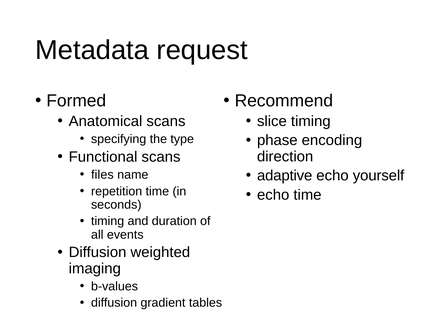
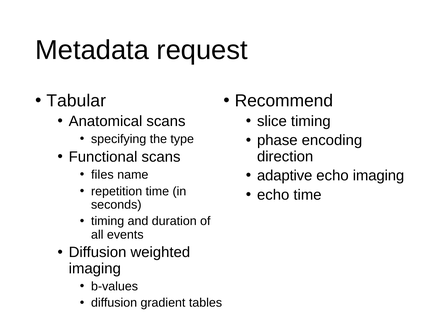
Formed: Formed -> Tabular (76, 101)
echo yourself: yourself -> imaging (379, 176)
